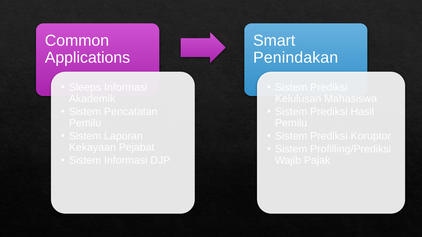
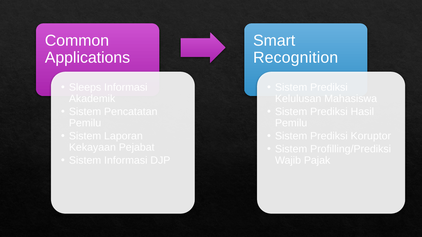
Penindakan: Penindakan -> Recognition (296, 58)
